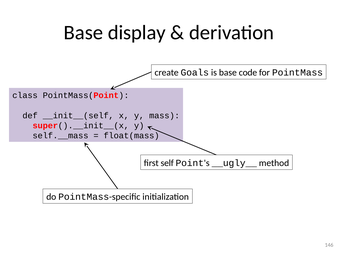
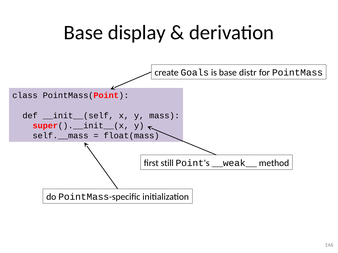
code: code -> distr (248, 73)
self: self -> still (167, 163)
__ugly__: __ugly__ -> __weak__ (234, 163)
